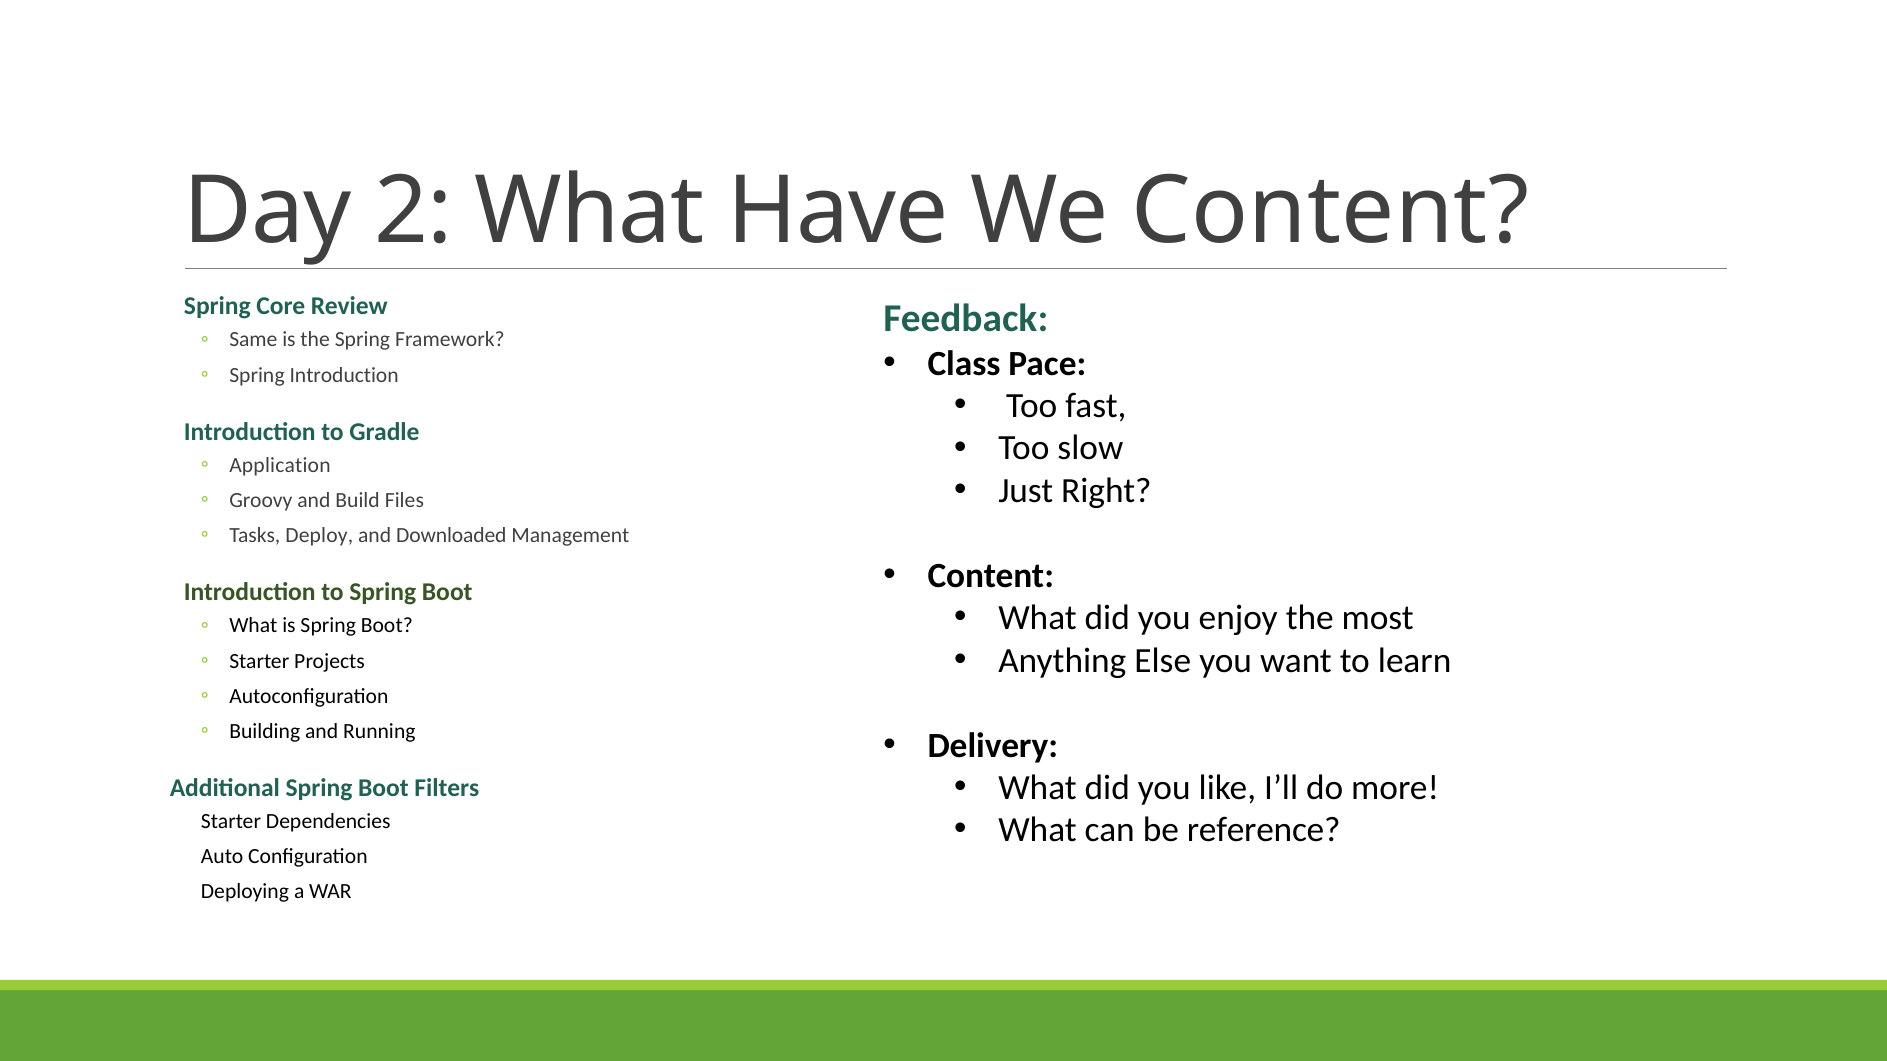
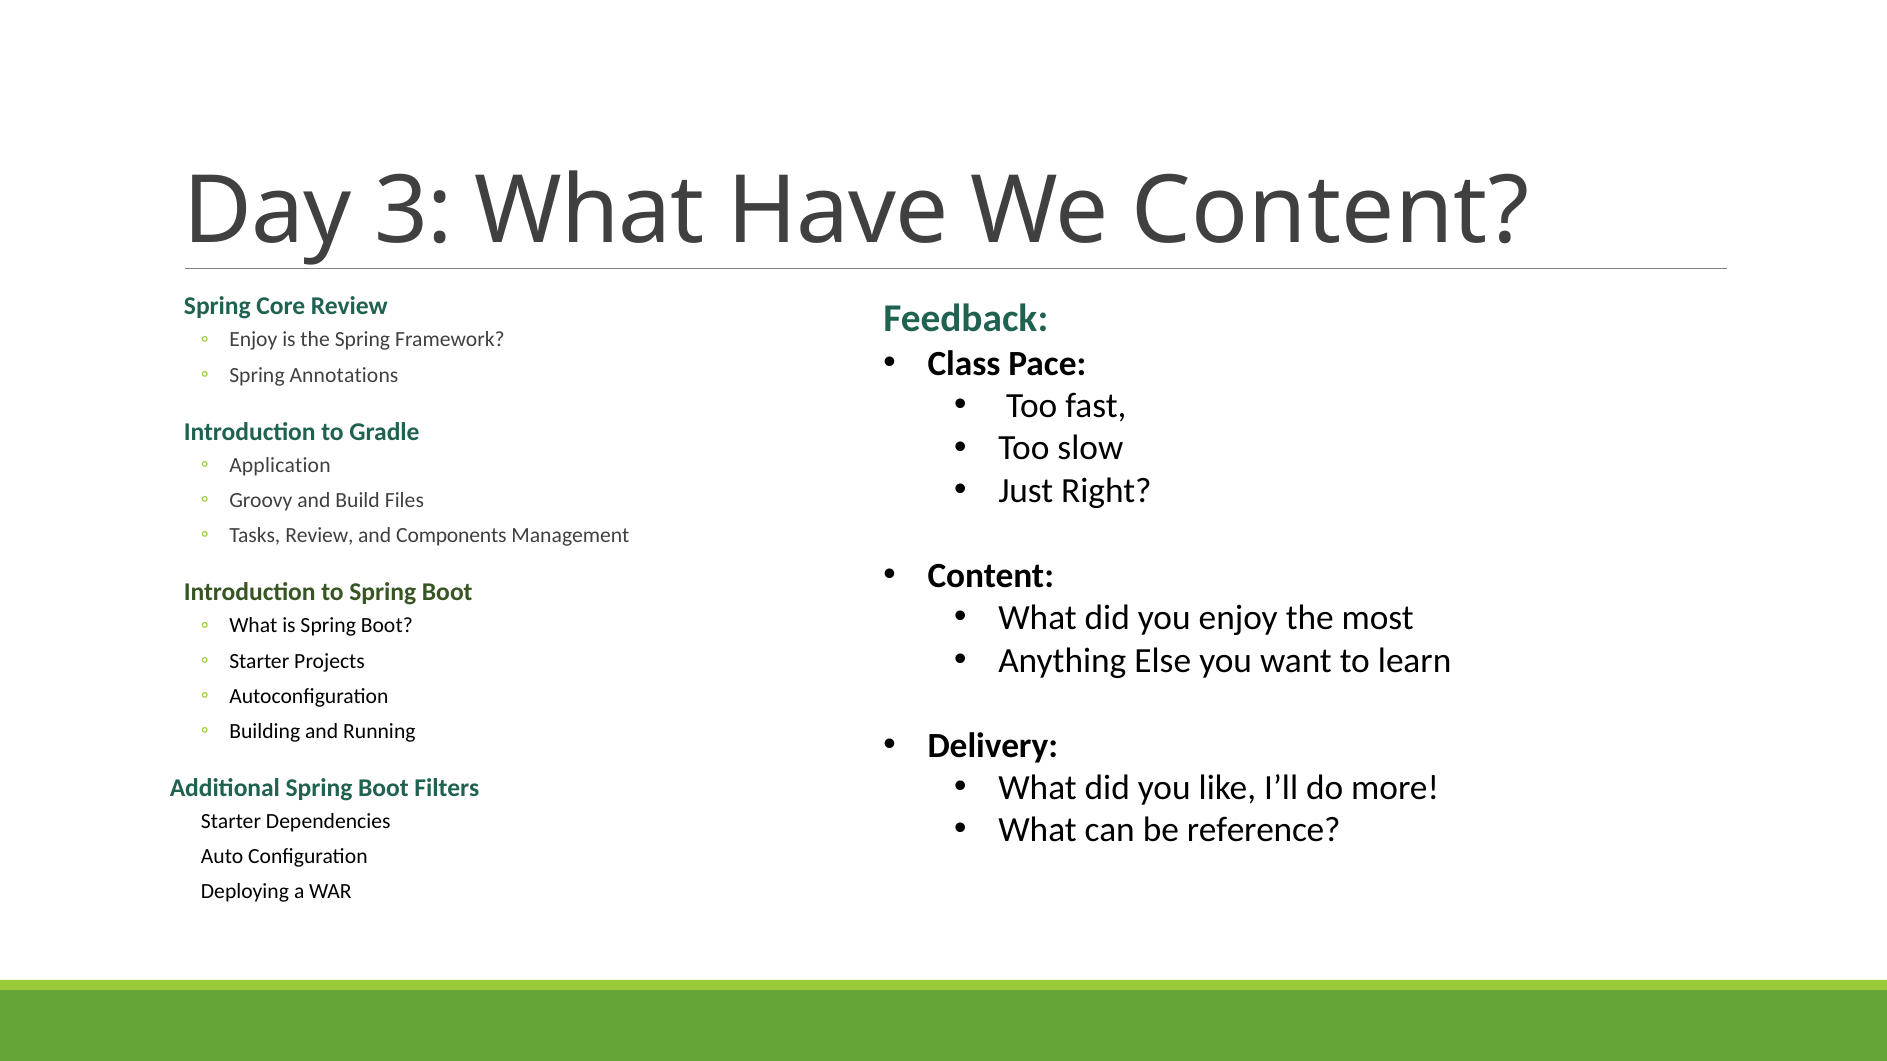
2: 2 -> 3 (414, 211)
Same: Same -> Enjoy (253, 340)
Spring Introduction: Introduction -> Annotations (344, 375)
Tasks Deploy: Deploy -> Review (319, 536)
Downloaded: Downloaded -> Components (451, 536)
